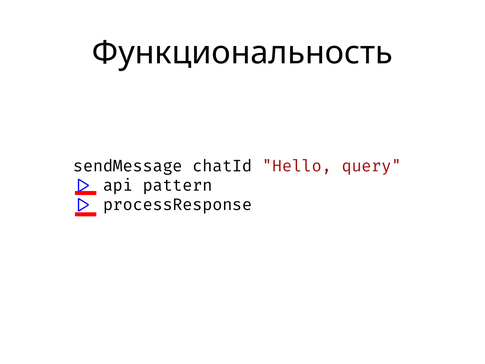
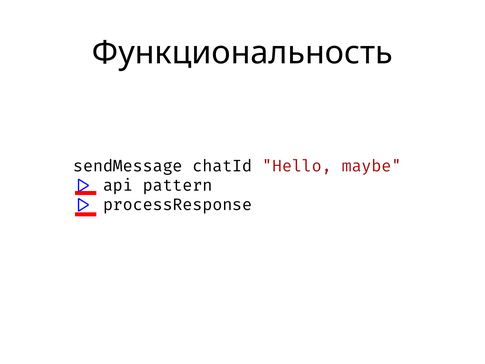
query: query -> maybe (372, 166)
